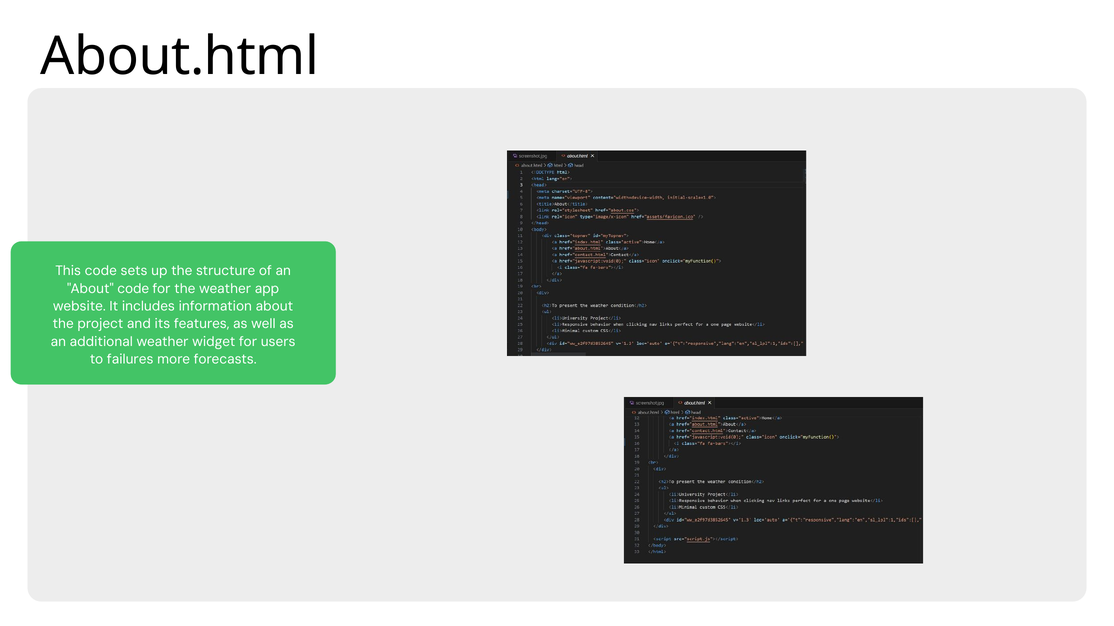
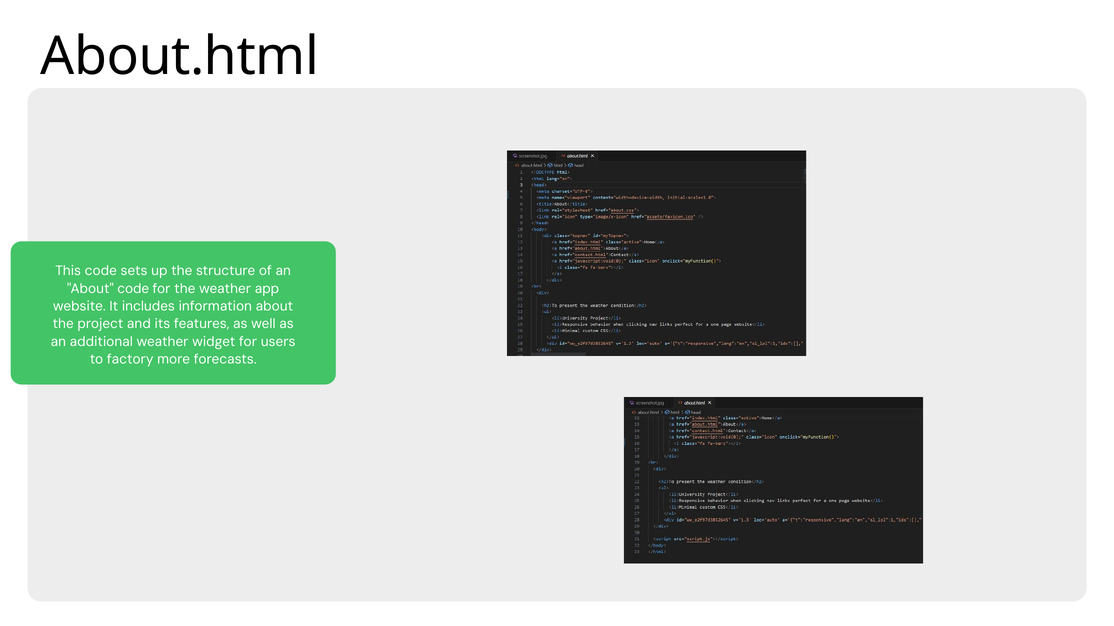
failures: failures -> factory (130, 360)
